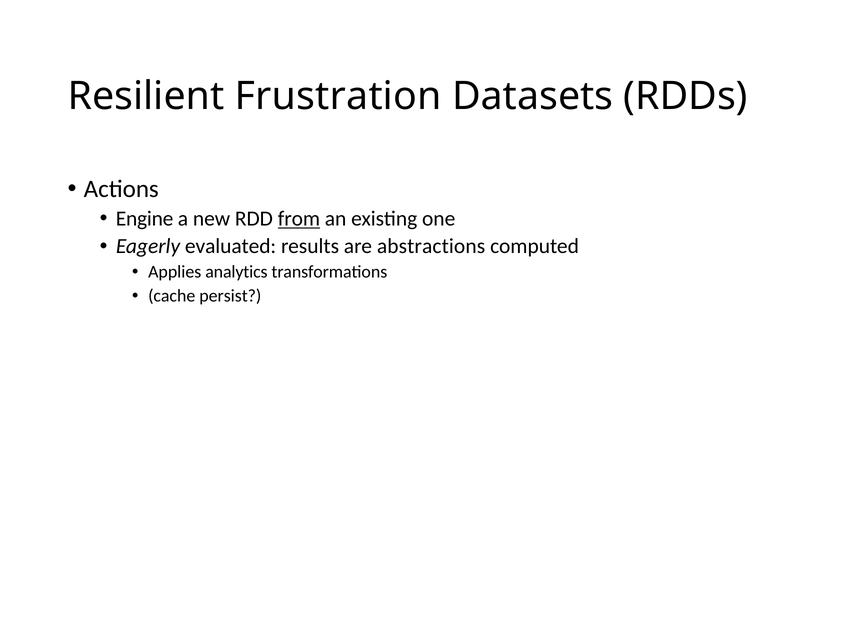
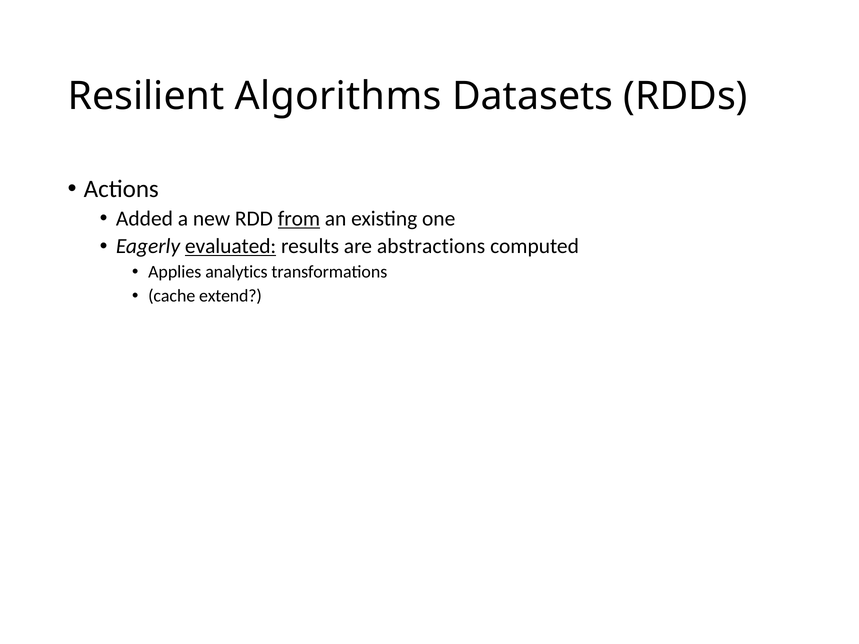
Frustration: Frustration -> Algorithms (338, 96)
Engine: Engine -> Added (144, 219)
evaluated underline: none -> present (231, 246)
persist: persist -> extend (230, 296)
